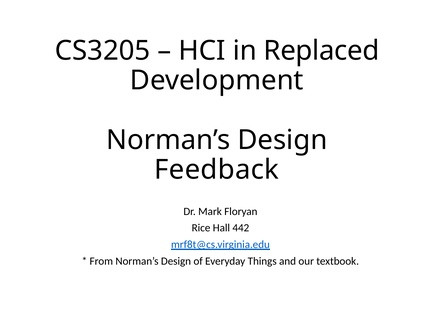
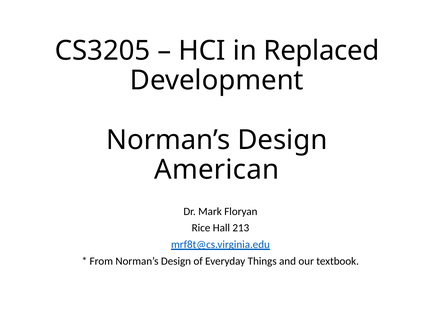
Feedback: Feedback -> American (217, 170)
442: 442 -> 213 (241, 228)
